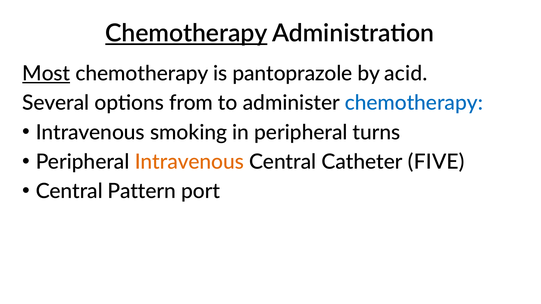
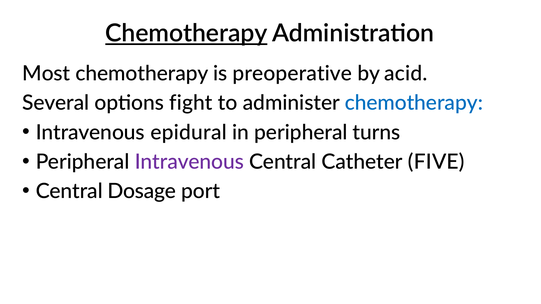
Most underline: present -> none (46, 74)
pantoprazole: pantoprazole -> preoperative (292, 74)
from: from -> fight (191, 103)
smoking: smoking -> epidural (189, 133)
Intravenous colour: orange -> purple (189, 162)
Pattern: Pattern -> Dosage (142, 192)
